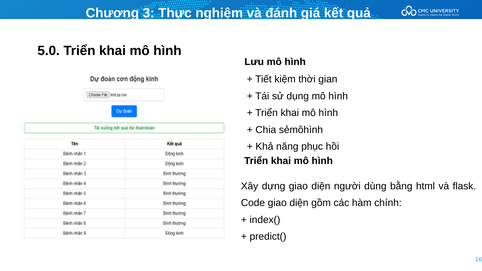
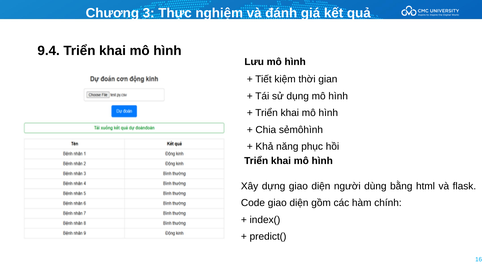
5.0: 5.0 -> 9.4 (49, 51)
